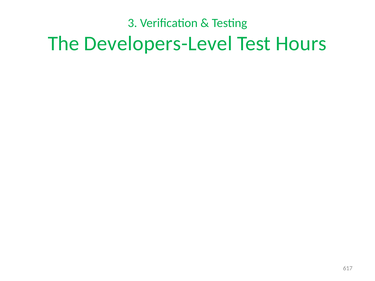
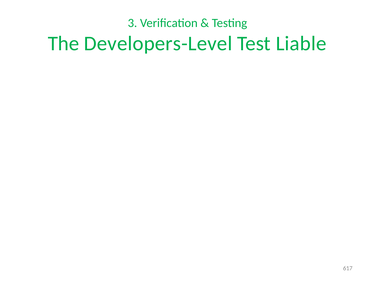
Hours: Hours -> Liable (301, 44)
